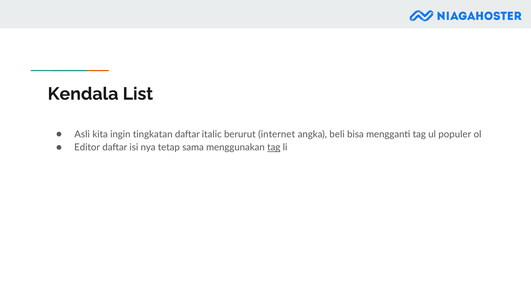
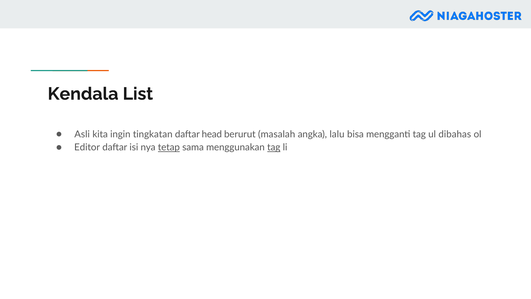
italic: italic -> head (212, 134)
internet: internet -> masalah (277, 134)
beli: beli -> lalu (337, 134)
populer: populer -> dibahas (455, 134)
tetap underline: none -> present (169, 147)
